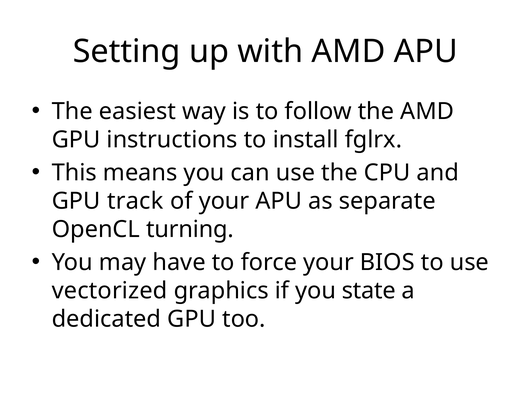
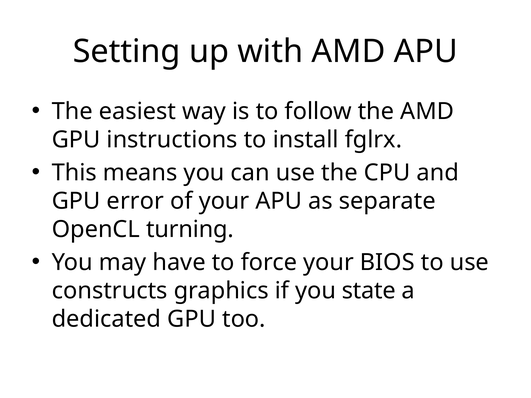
track: track -> error (135, 201)
vectorized: vectorized -> constructs (110, 291)
